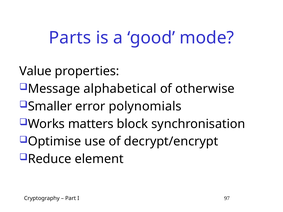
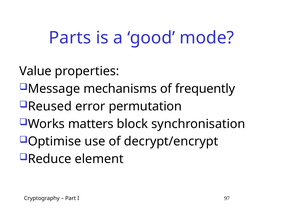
alphabetical: alphabetical -> mechanisms (120, 89)
otherwise: otherwise -> frequently (205, 89)
Smaller: Smaller -> Reused (50, 106)
polynomials: polynomials -> permutation (145, 106)
